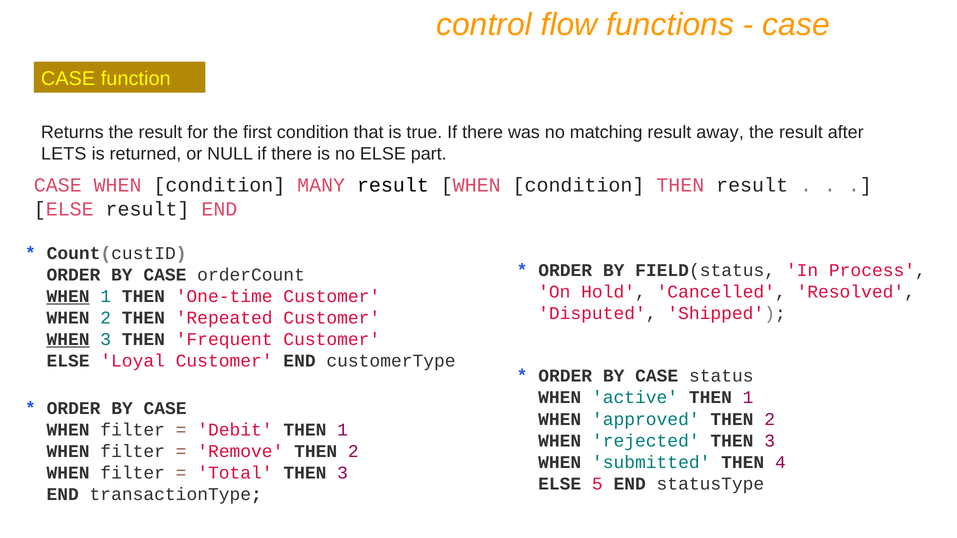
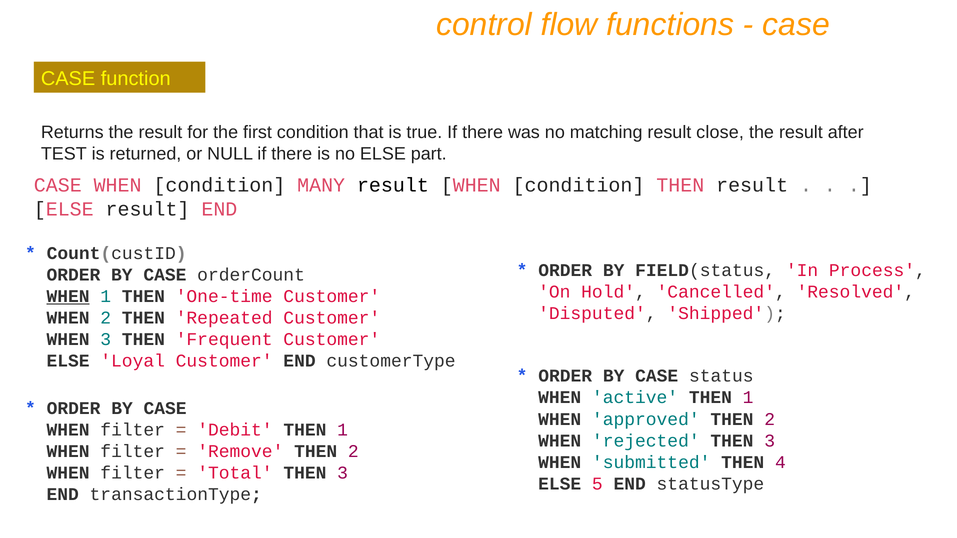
away: away -> close (720, 132)
LETS: LETS -> TEST (64, 154)
WHEN underline: present -> none (68, 340)
